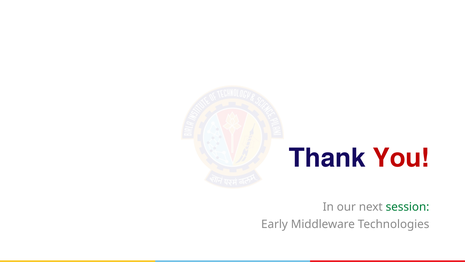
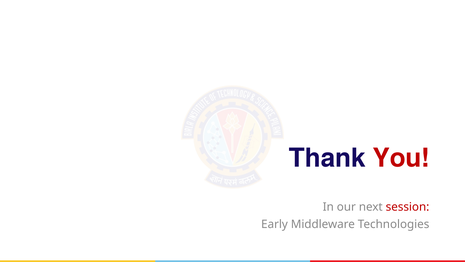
session colour: green -> red (408, 206)
